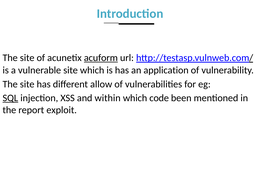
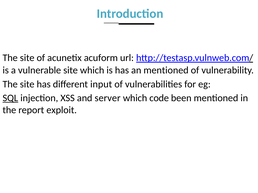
acuform underline: present -> none (101, 58)
an application: application -> mentioned (166, 70)
allow: allow -> input (101, 84)
within: within -> server (108, 98)
